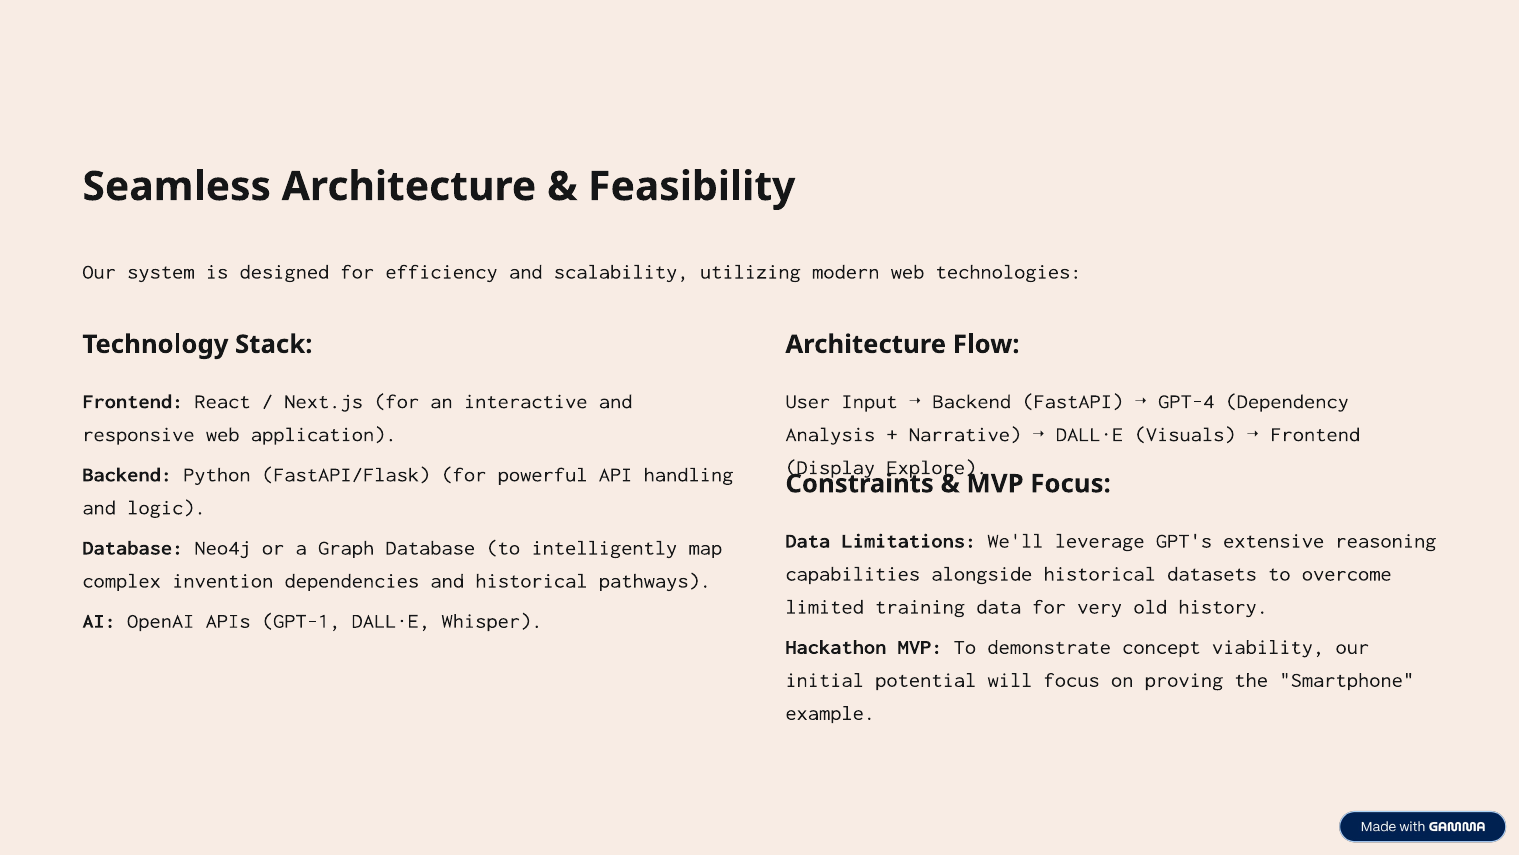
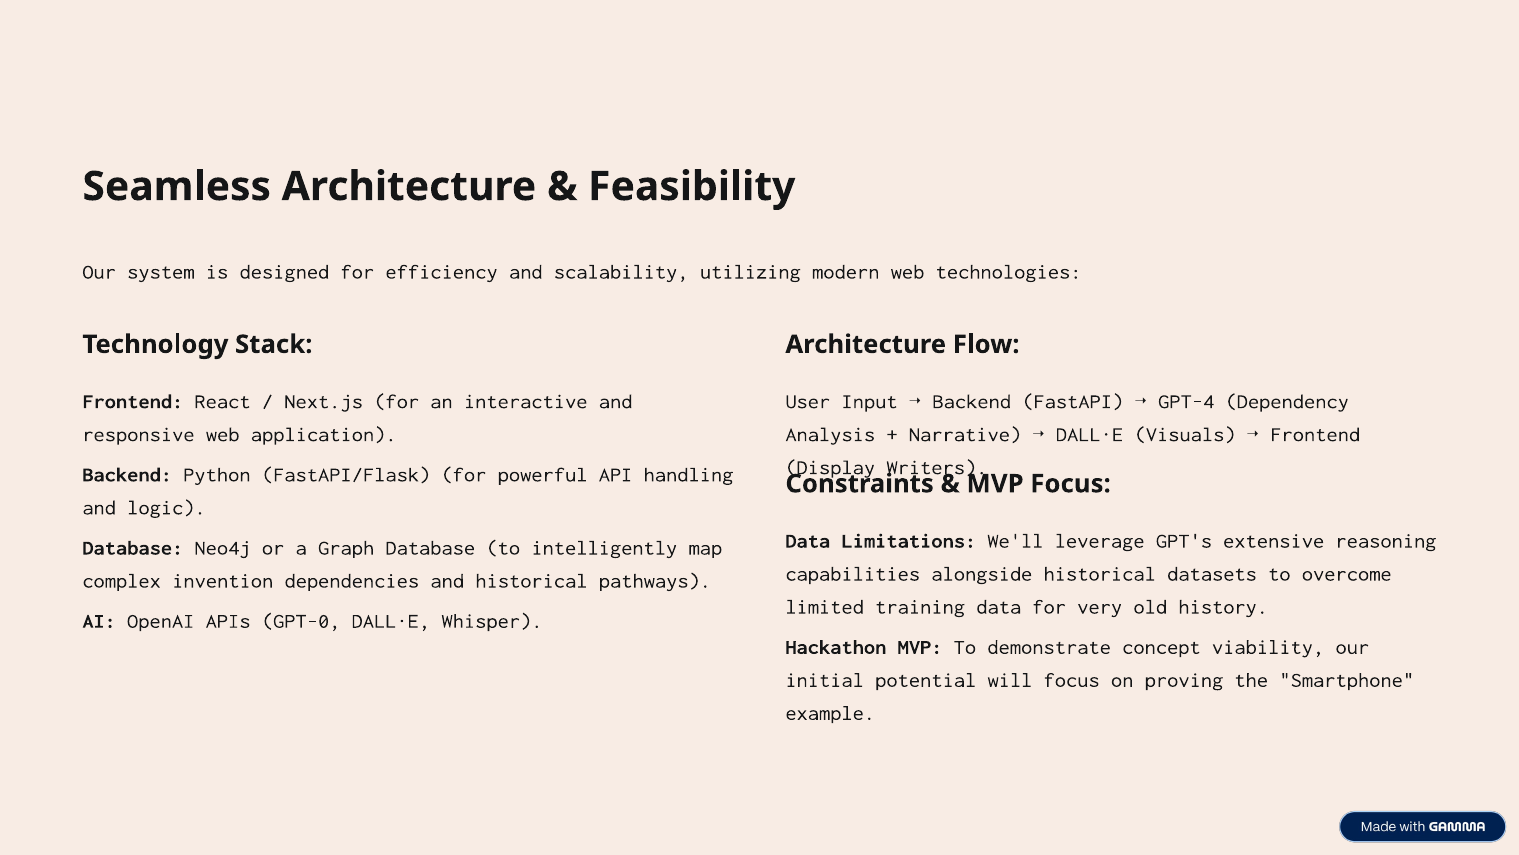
Explore: Explore -> Writers (937, 467)
GPT-1: GPT-1 -> GPT-0 (301, 621)
